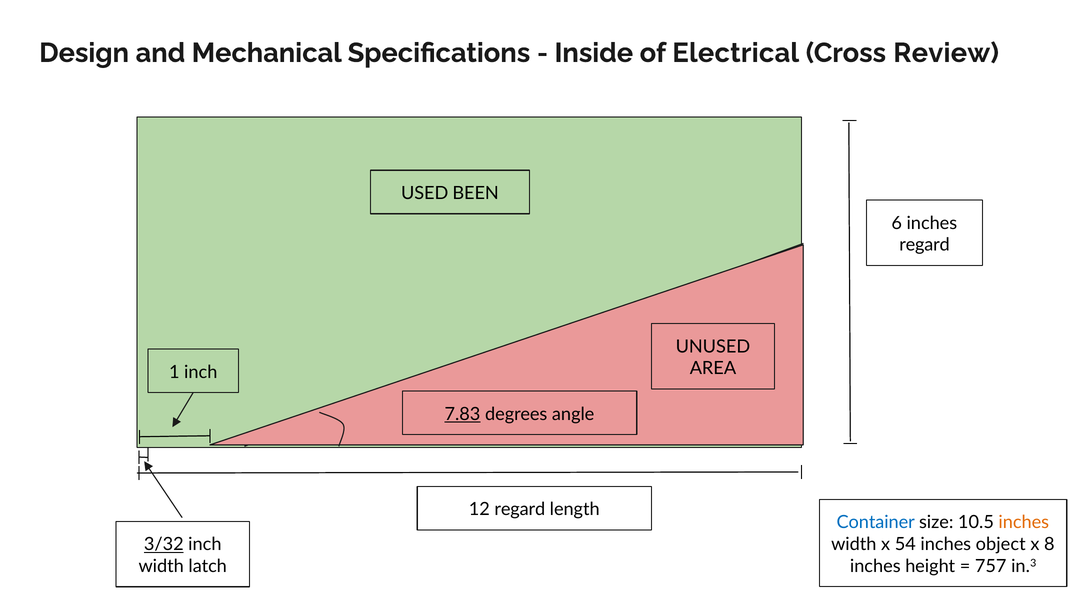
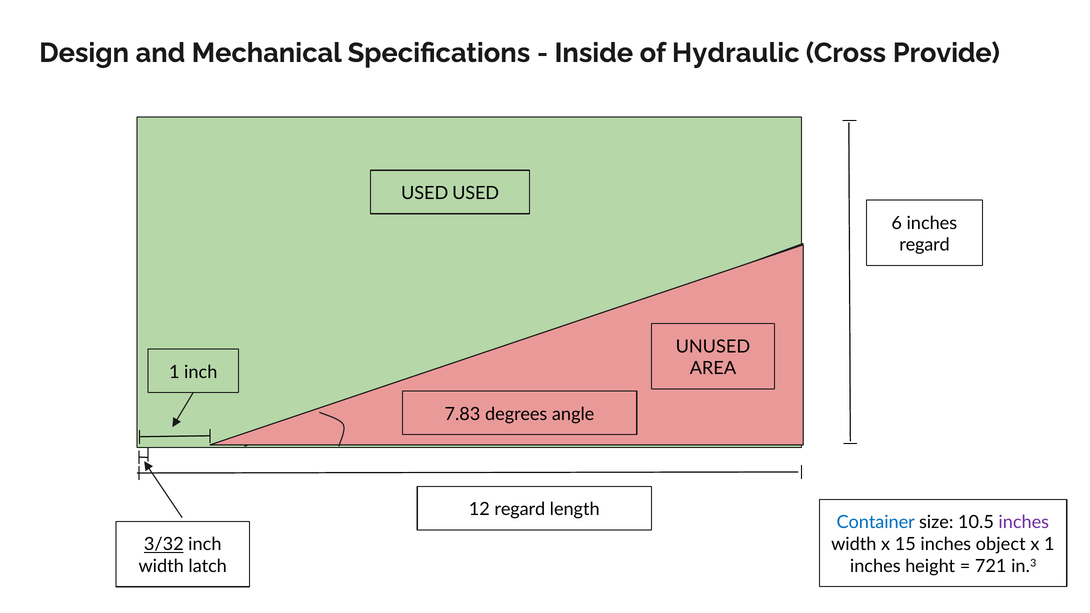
Electrical: Electrical -> Hydraulic (736, 53)
Review: Review -> Provide (946, 53)
USED BEEN: BEEN -> USED (476, 193)
7.83 underline: present -> none (462, 414)
inches colour: orange -> purple (1024, 523)
54: 54 -> 15 (905, 544)
x 8: 8 -> 1 (1049, 544)
757: 757 -> 721 (991, 566)
